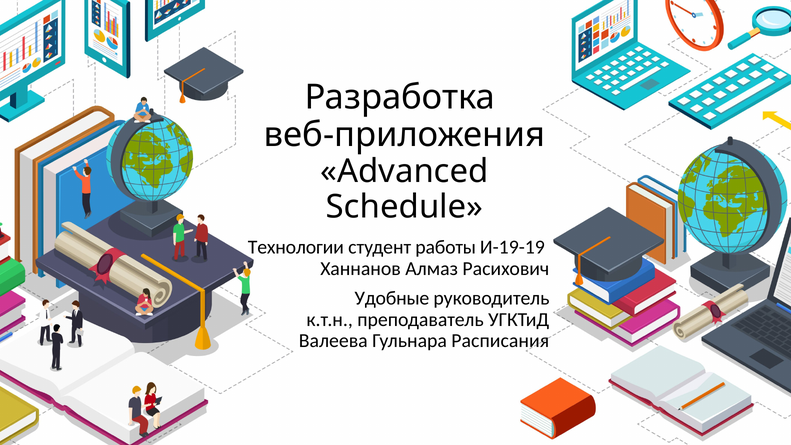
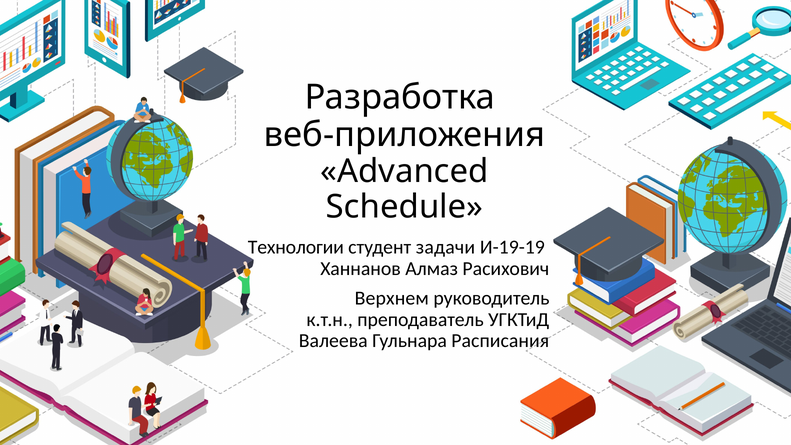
работы: работы -> задачи (446, 247)
Удобные: Удобные -> Верхнем (392, 298)
